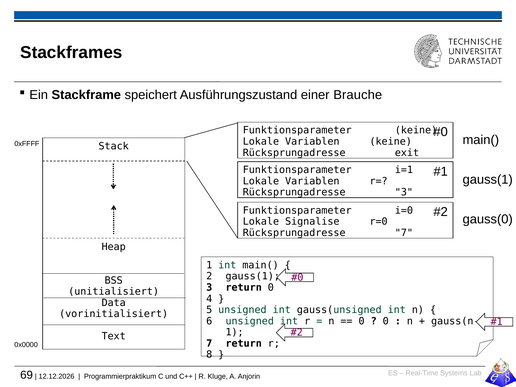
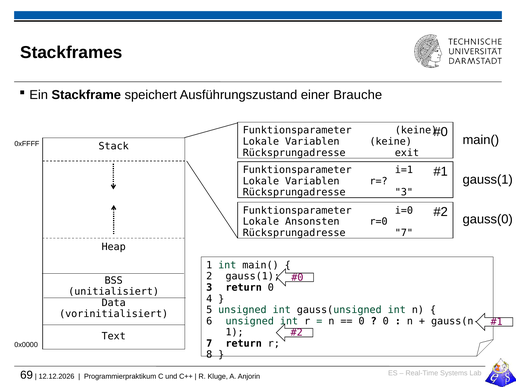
Signalise: Signalise -> Ansonsten (312, 222)
